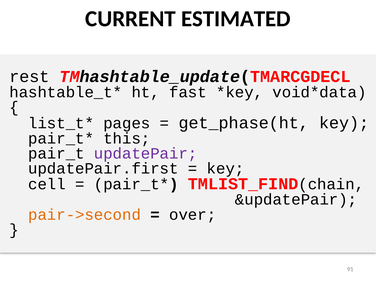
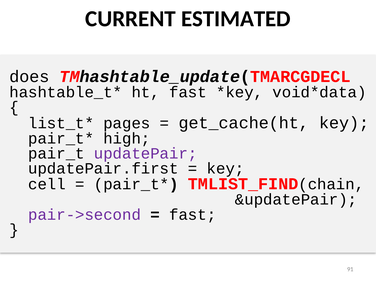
rest: rest -> does (29, 77)
get_phase(ht: get_phase(ht -> get_cache(ht (244, 123)
this: this -> high (127, 138)
pair->second colour: orange -> purple (85, 215)
over: over -> fast (193, 215)
